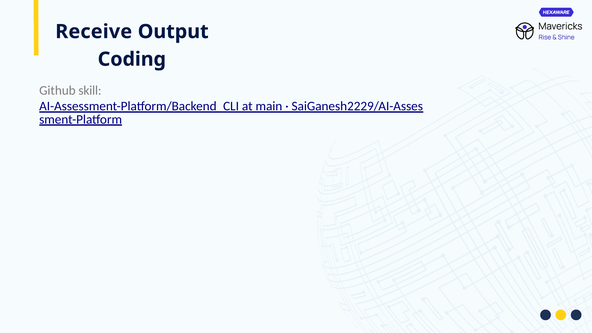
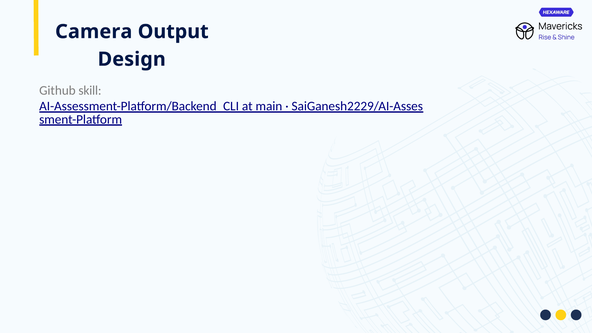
Receive: Receive -> Camera (94, 32)
Coding: Coding -> Design (132, 59)
